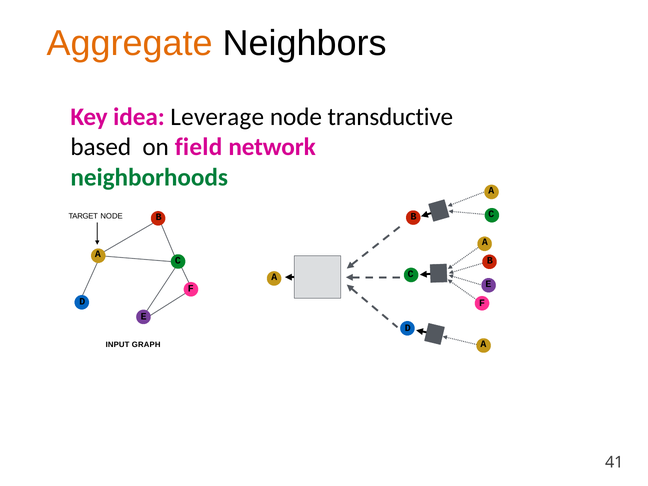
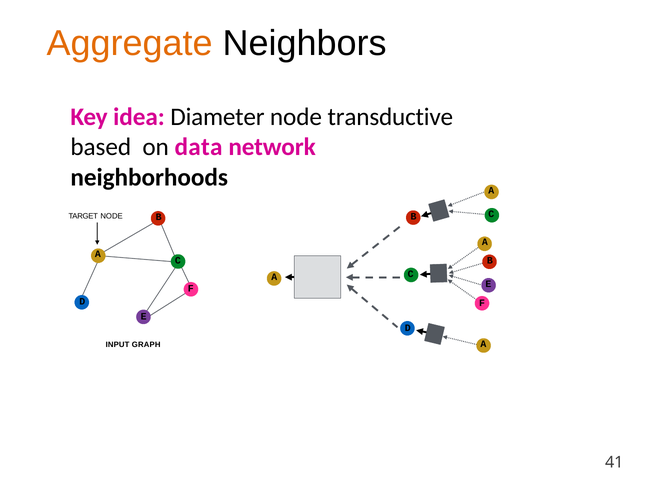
Leverage: Leverage -> Diameter (217, 117)
field: field -> data (199, 147)
neighborhoods colour: green -> black (149, 177)
